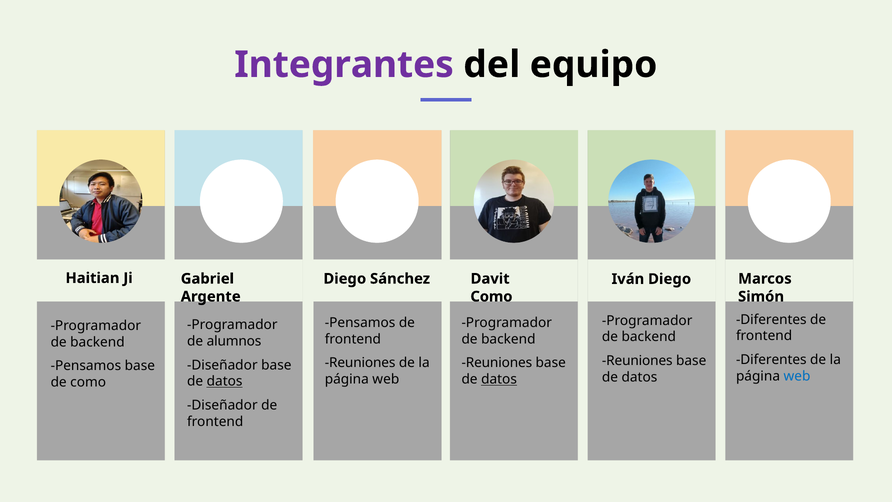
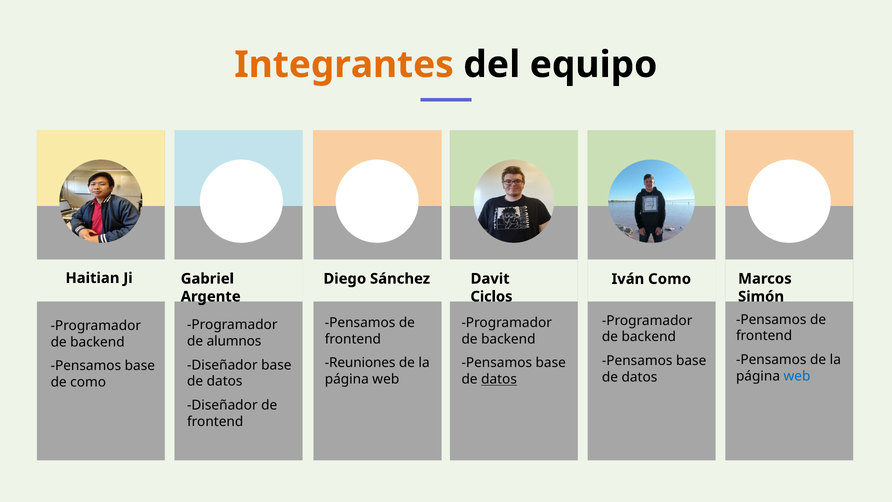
Integrantes colour: purple -> orange (344, 65)
Iván Diego: Diego -> Como (670, 279)
Como: Como -> Ciclos (491, 296)
Diferentes: Diferentes -> Pensamos (771, 319)
Diferentes: Diferentes -> Pensamos (771, 360)
Reuniones: Reuniones -> Pensamos (637, 361)
Reuniones: Reuniones -> Pensamos (497, 363)
datos underline: present -> none (225, 381)
